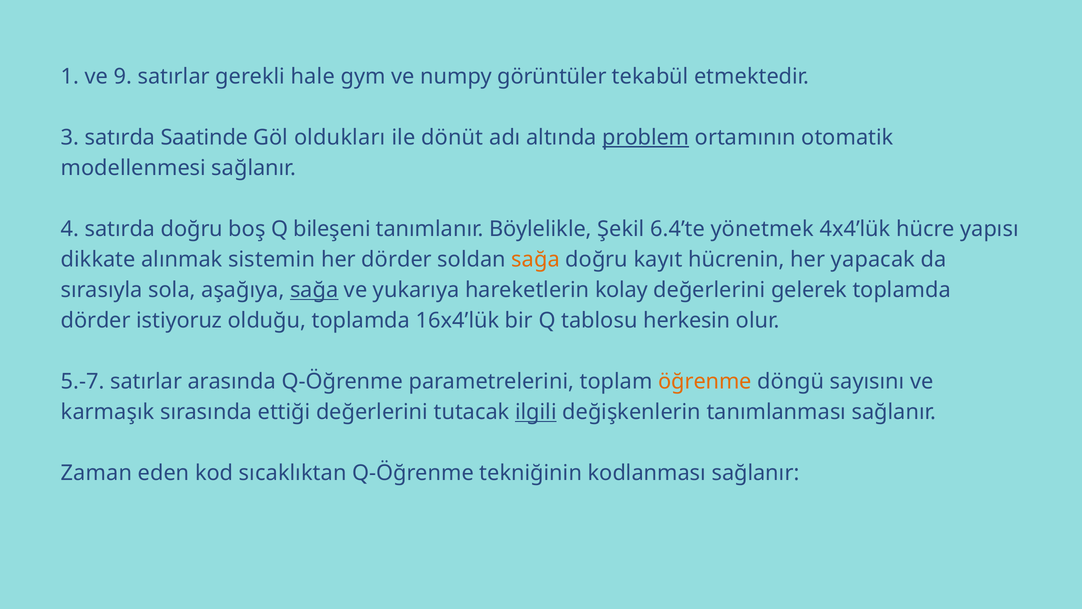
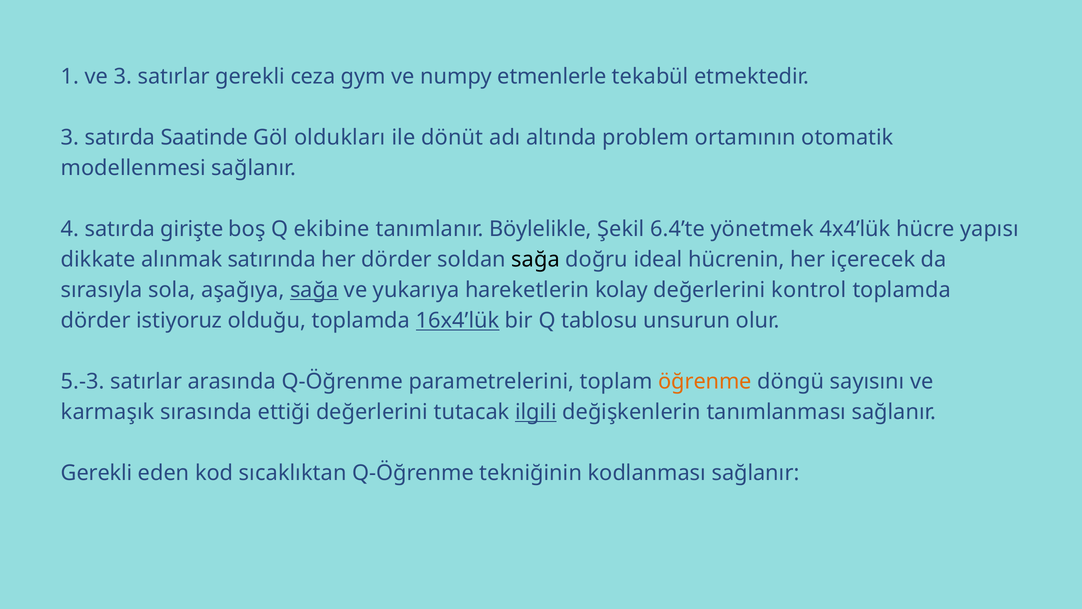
ve 9: 9 -> 3 (123, 76)
hale: hale -> ceza (313, 76)
görüntüler: görüntüler -> etmenlerle (552, 76)
problem underline: present -> none (646, 137)
satırda doğru: doğru -> girişte (192, 229)
bileşeni: bileşeni -> ekibine (332, 229)
sistemin: sistemin -> satırında (272, 259)
sağa colour: orange -> black (536, 259)
kayıt: kayıt -> ideal (658, 259)
yapacak: yapacak -> içerecek (873, 259)
gelerek: gelerek -> kontrol (809, 290)
16x4’lük underline: none -> present (458, 320)
herkesin: herkesin -> unsurun (687, 320)
5.-7: 5.-7 -> 5.-3 (83, 381)
Zaman: Zaman -> Gerekli (97, 473)
